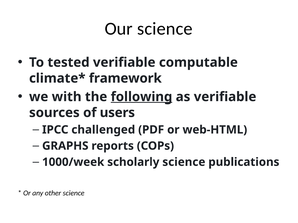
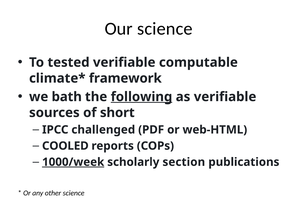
with: with -> bath (67, 97)
users: users -> short (117, 113)
GRAPHS: GRAPHS -> COOLED (65, 146)
1000/week underline: none -> present (73, 162)
scholarly science: science -> section (184, 162)
